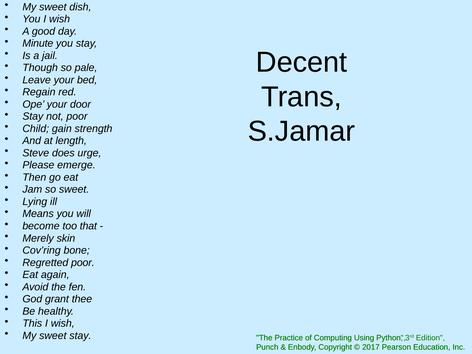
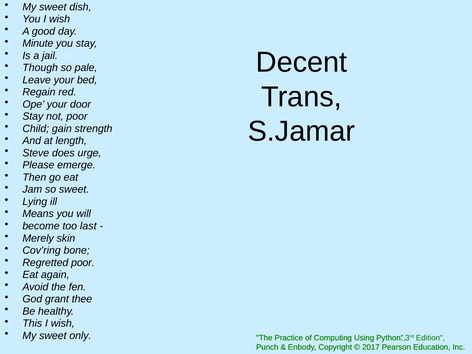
that: that -> last (88, 226)
sweet stay: stay -> only (80, 336)
